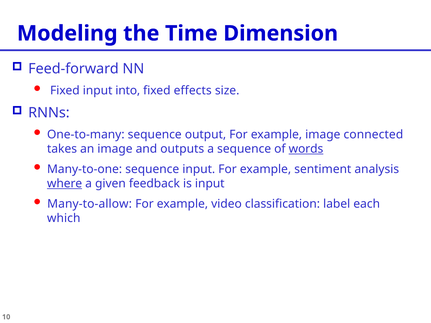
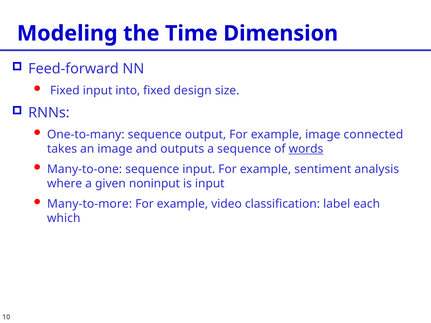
effects: effects -> design (193, 91)
where underline: present -> none (65, 184)
feedback: feedback -> noninput (154, 184)
Many-to-allow: Many-to-allow -> Many-to-more (90, 204)
